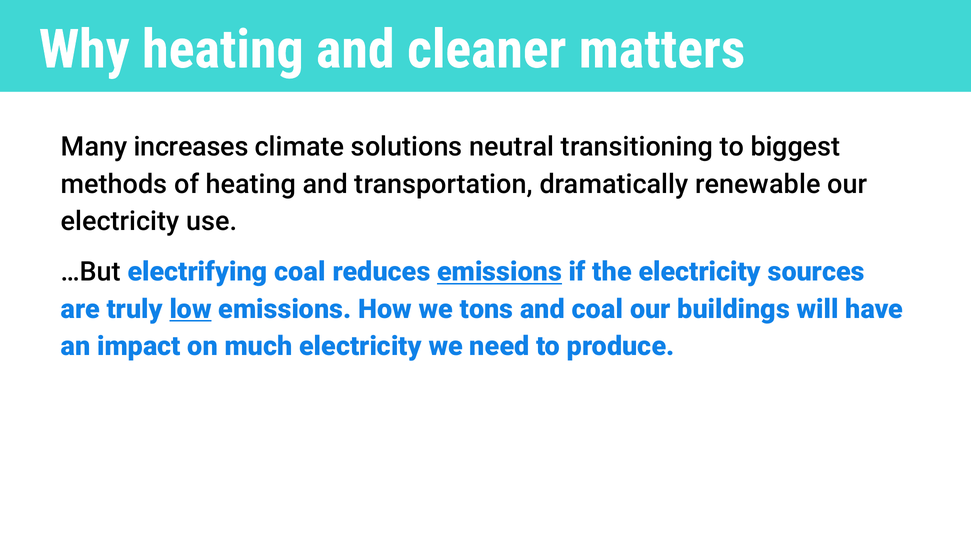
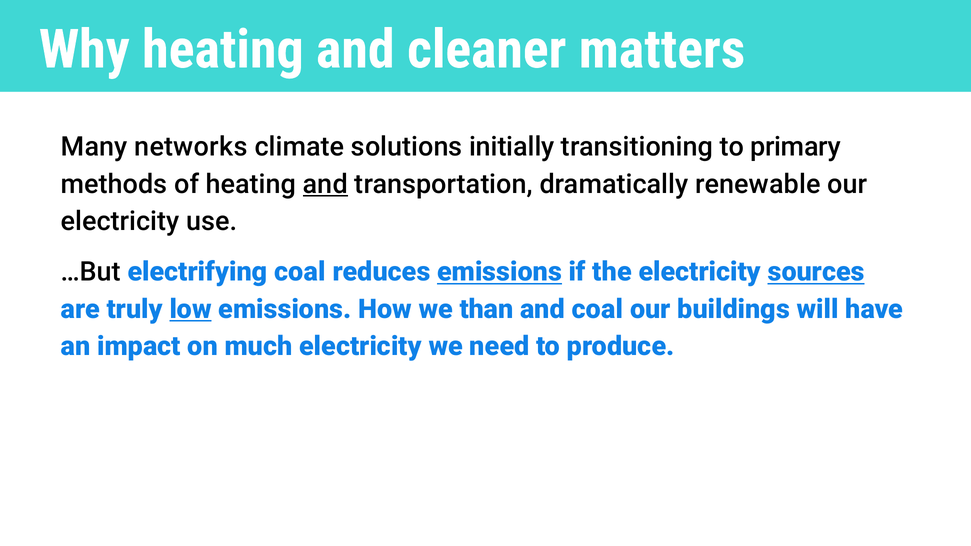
increases: increases -> networks (191, 147)
neutral: neutral -> initially (512, 147)
biggest: biggest -> primary (795, 147)
and underline: none -> present (325, 184)
sources underline: none -> present (816, 272)
tons: tons -> than (487, 309)
